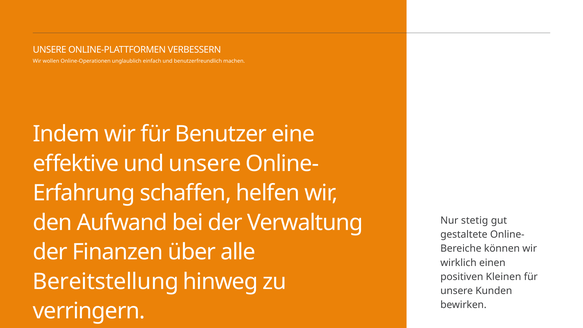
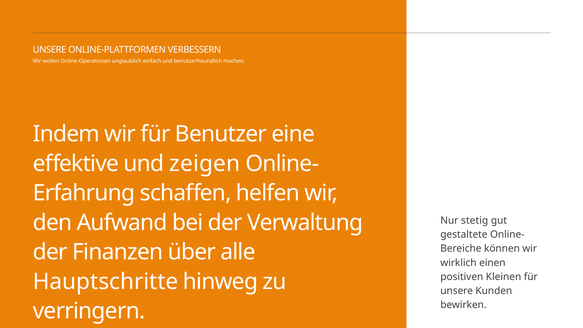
und unsere: unsere -> zeigen (205, 164)
Bereitstellung: Bereitstellung -> Hauptschritte (106, 281)
